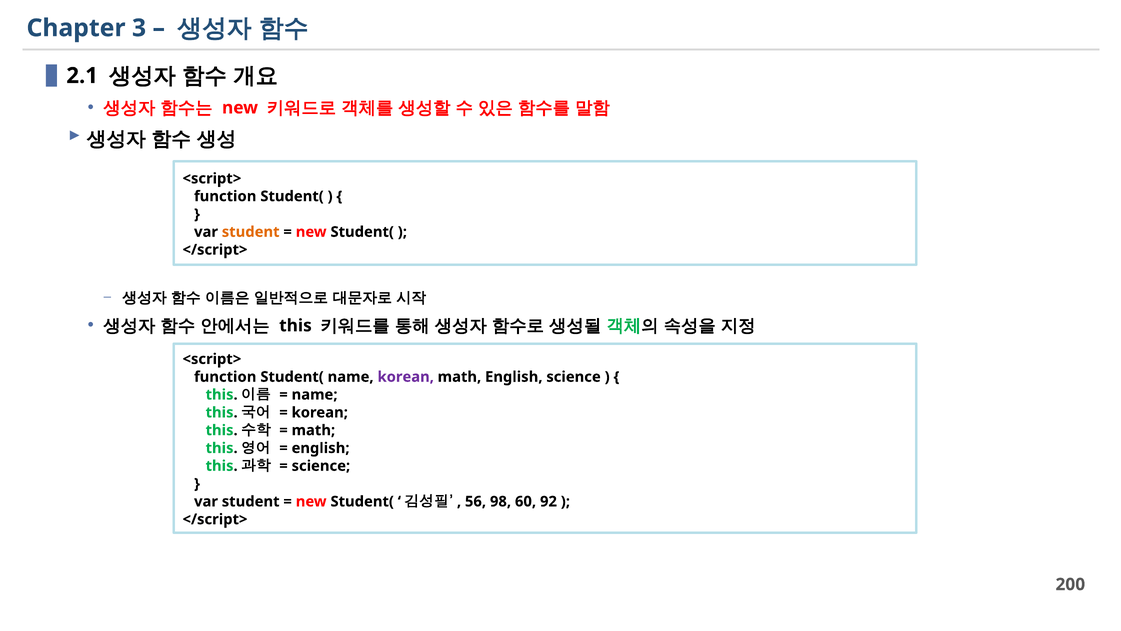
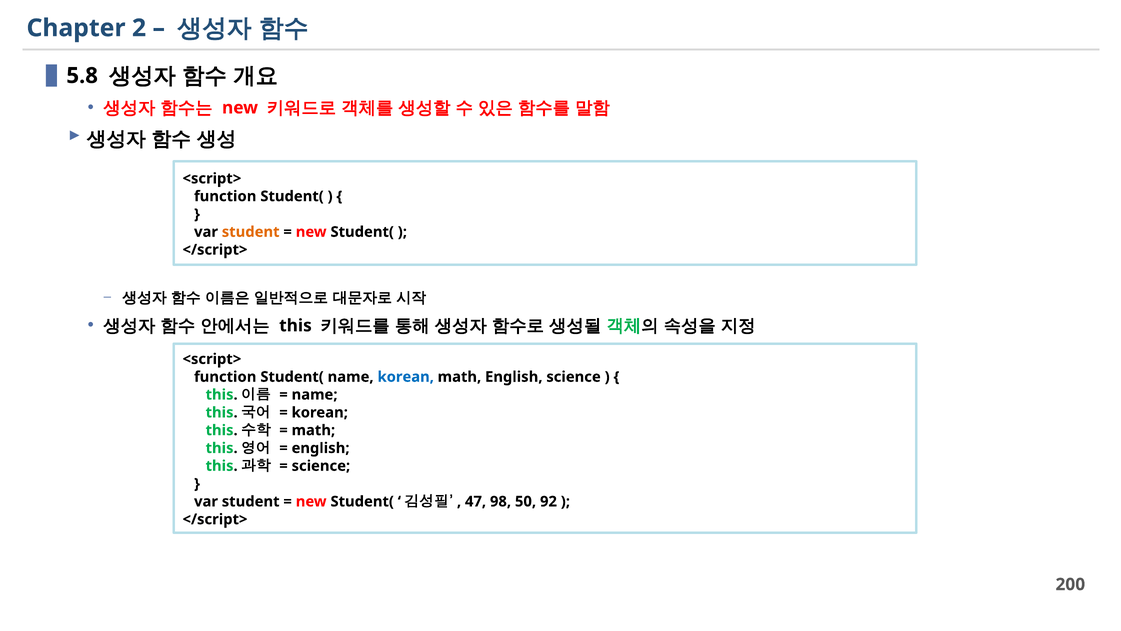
3: 3 -> 2 (139, 28)
2.1: 2.1 -> 5.8 (82, 76)
korean colour: purple -> blue (406, 377)
56: 56 -> 47 (476, 501)
60: 60 -> 50 (526, 501)
